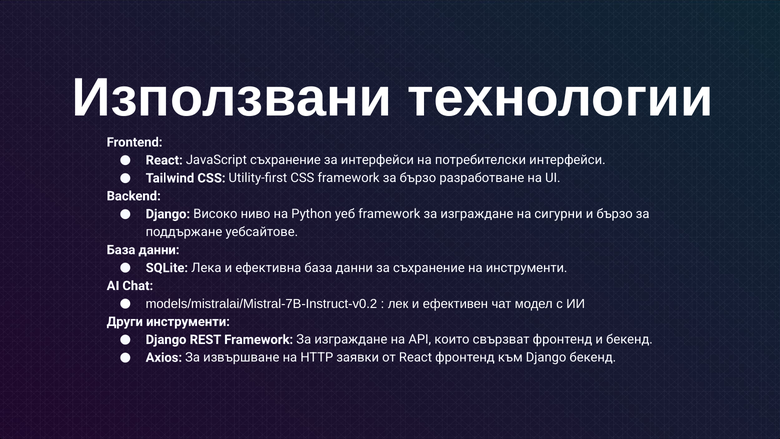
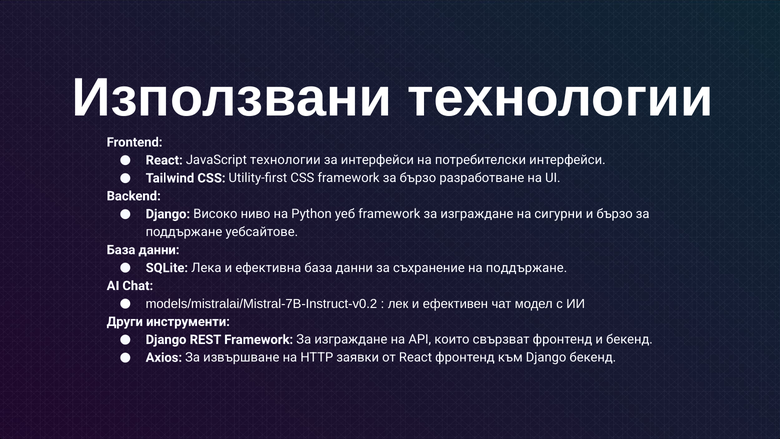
JavaScript съхранение: съхранение -> технологии (285, 160)
на инструменти: инструменти -> поддържане (526, 268)
